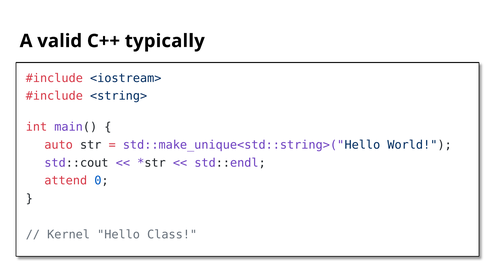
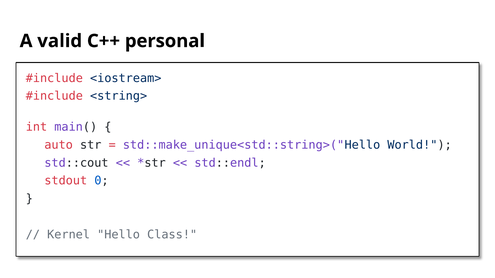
typically: typically -> personal (165, 41)
attend: attend -> stdout (66, 181)
